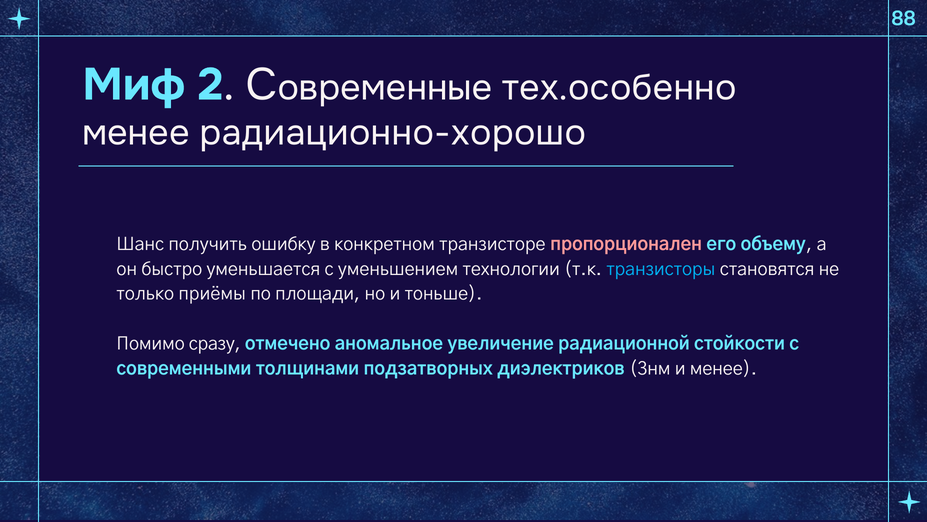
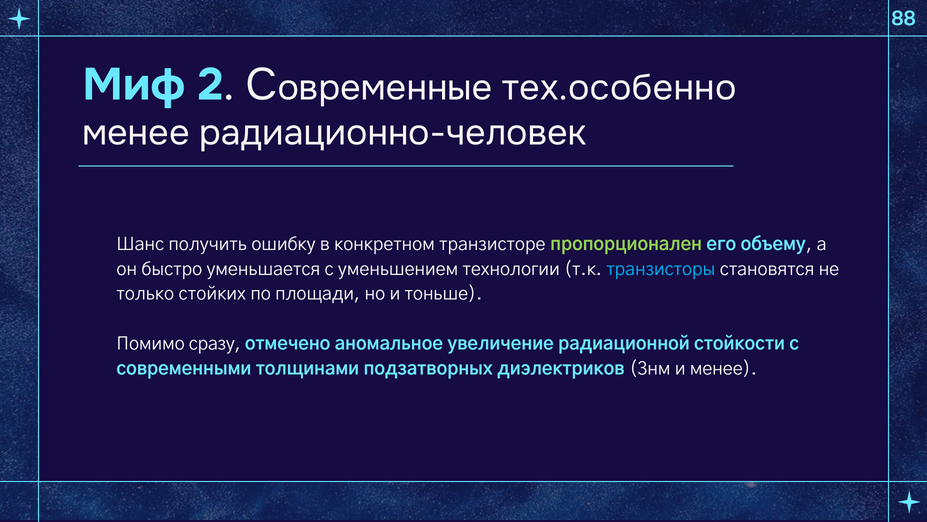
радиационно-хорошо: радиационно-хорошо -> радиационно-человек (393, 133)
пропорционален colour: pink -> light green (626, 244)
приёмы: приёмы -> стойких (212, 294)
